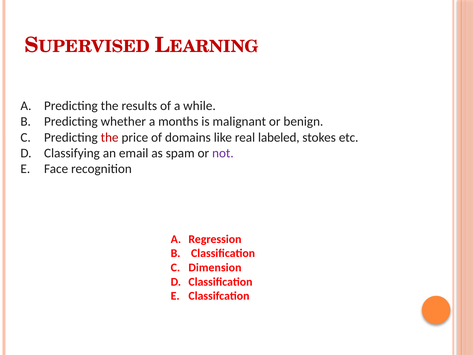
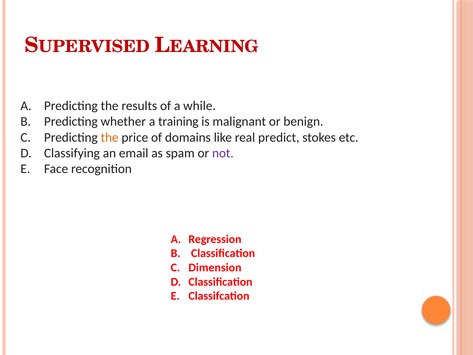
months: months -> training (178, 122)
the colour: red -> orange (110, 137)
labeled: labeled -> predict (279, 137)
